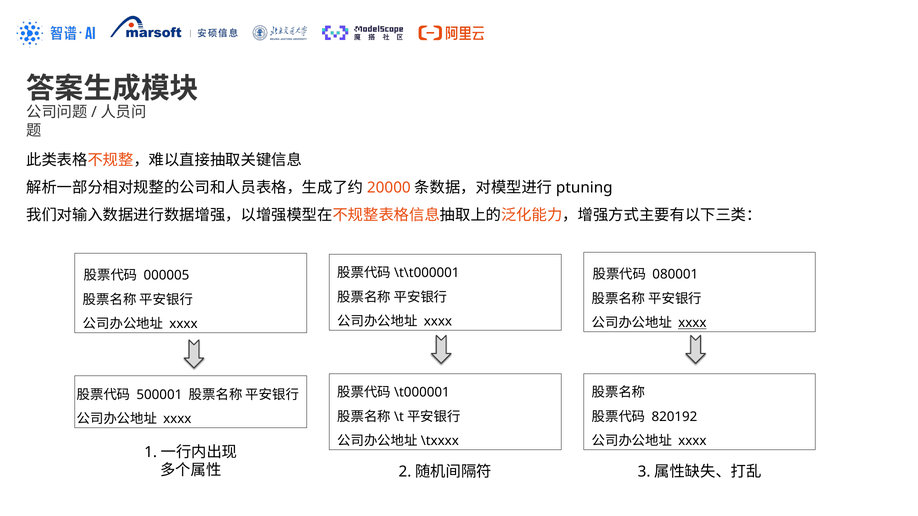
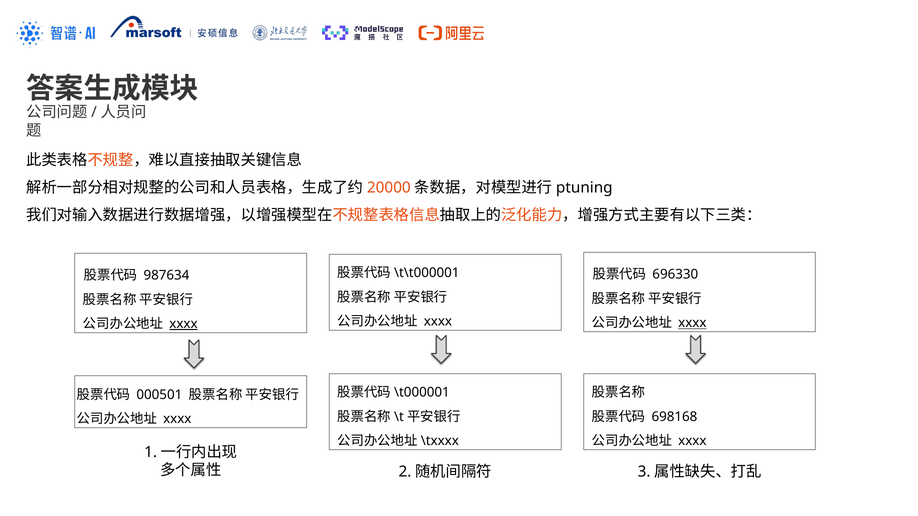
080001: 080001 -> 696330 (675, 275)
000005: 000005 -> 987634 (166, 275)
xxxx underline: none -> present (183, 324)
500001: 500001 -> 000501 (159, 395)
820192: 820192 -> 698168 (674, 417)
